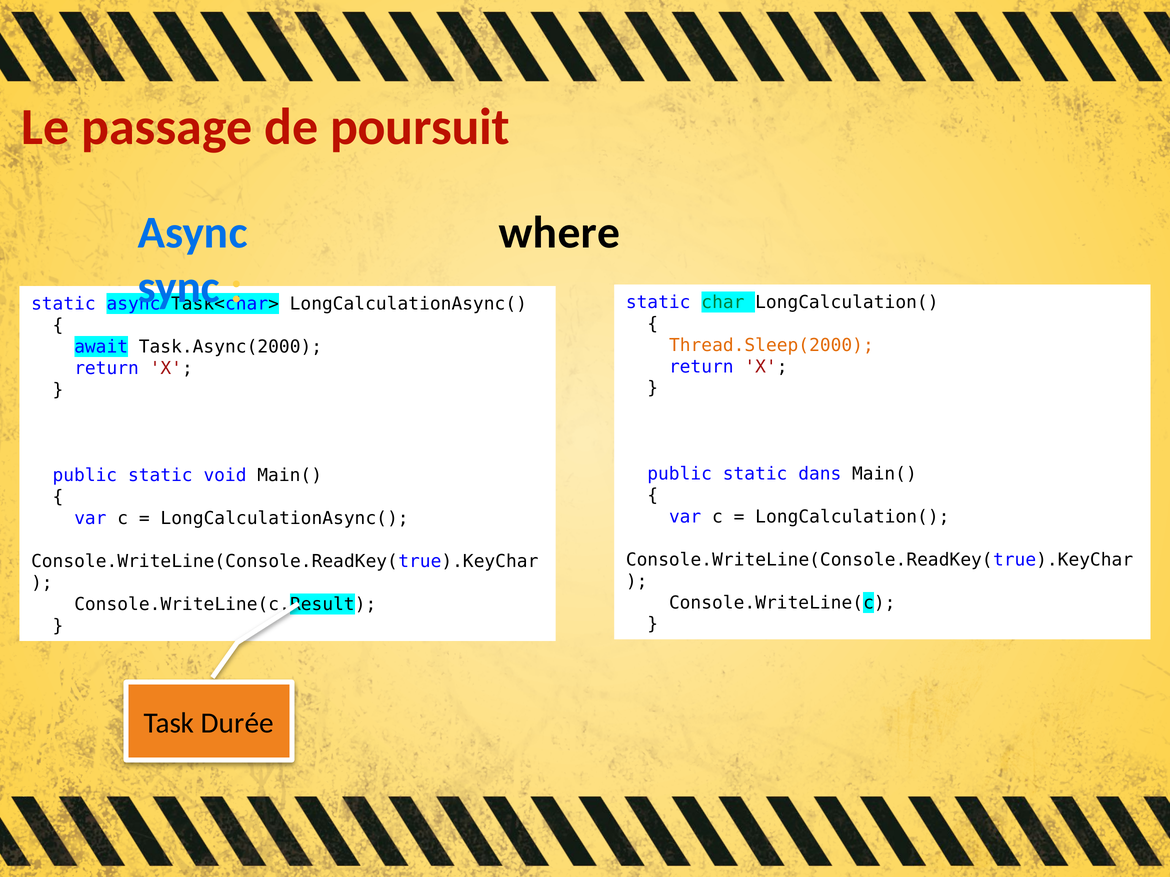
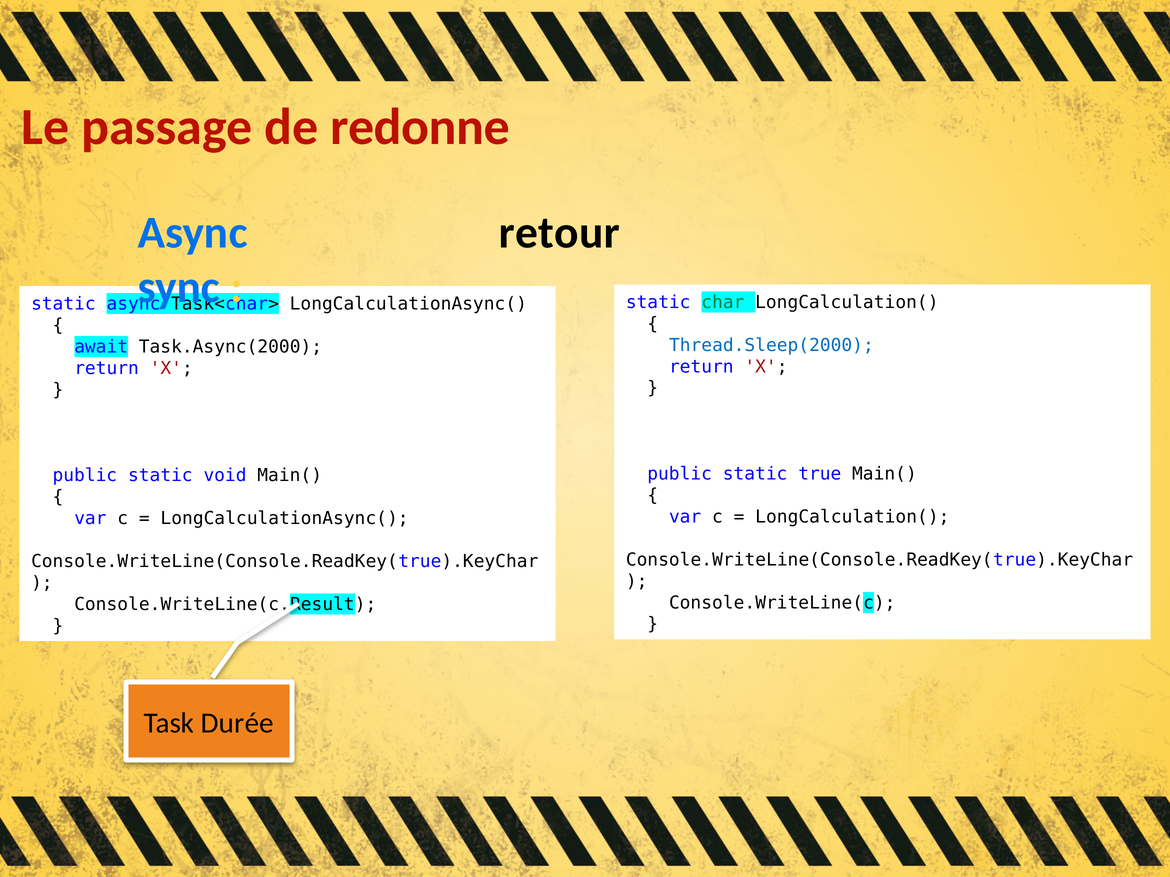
poursuit: poursuit -> redonne (420, 127)
where: where -> retour (559, 233)
Thread.Sleep(2000 colour: orange -> blue (771, 345)
dans: dans -> true (820, 474)
